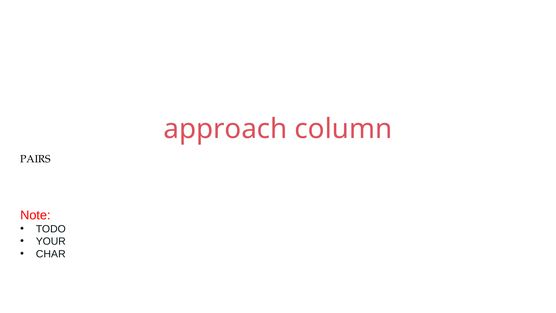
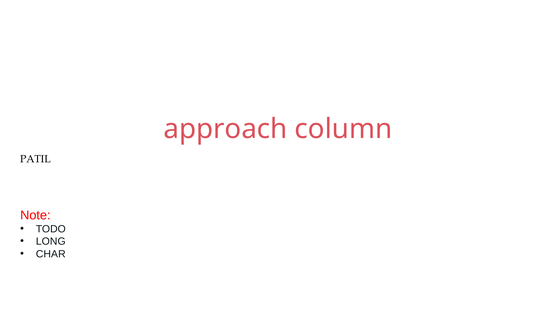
PAIRS: PAIRS -> PATIL (36, 159)
YOUR: YOUR -> LONG (51, 241)
